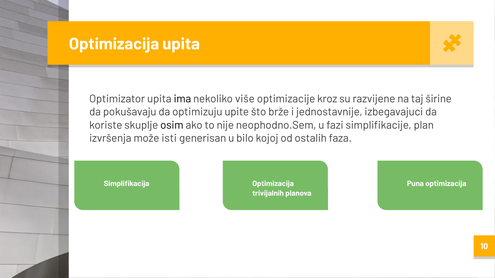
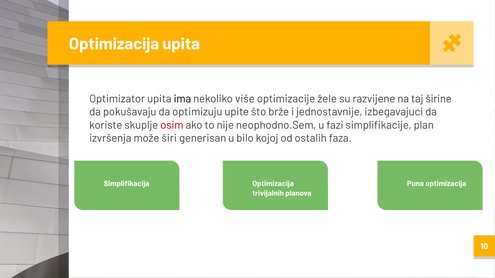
kroz: kroz -> žele (327, 99)
osim colour: black -> red (172, 125)
isti: isti -> širi (169, 139)
